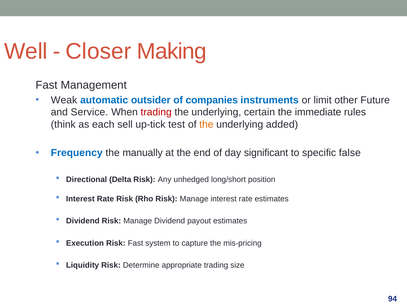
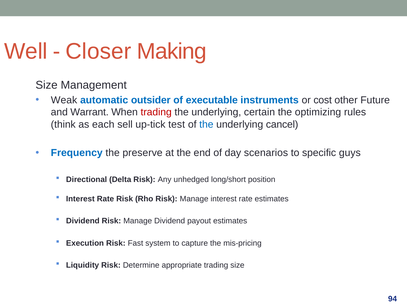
Fast: Fast -> Size (47, 85)
companies: companies -> executable (212, 100)
limit: limit -> cost (323, 100)
Service: Service -> Warrant (90, 112)
immediate: immediate -> optimizing (318, 112)
the colour: orange -> blue (206, 125)
added: added -> cancel (282, 125)
manually: manually -> preserve (143, 153)
significant: significant -> scenarios (266, 153)
false: false -> guys (350, 153)
